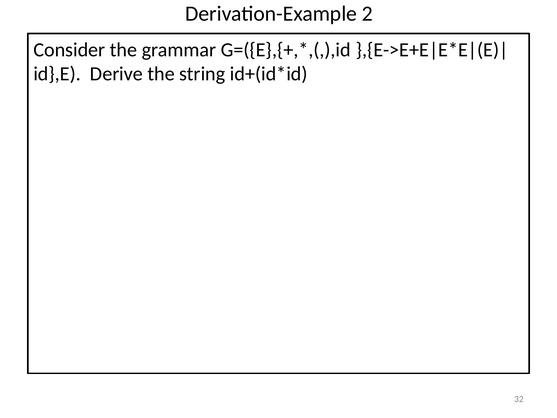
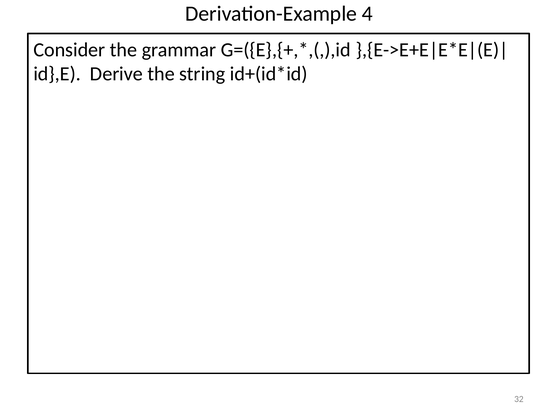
2: 2 -> 4 (367, 14)
